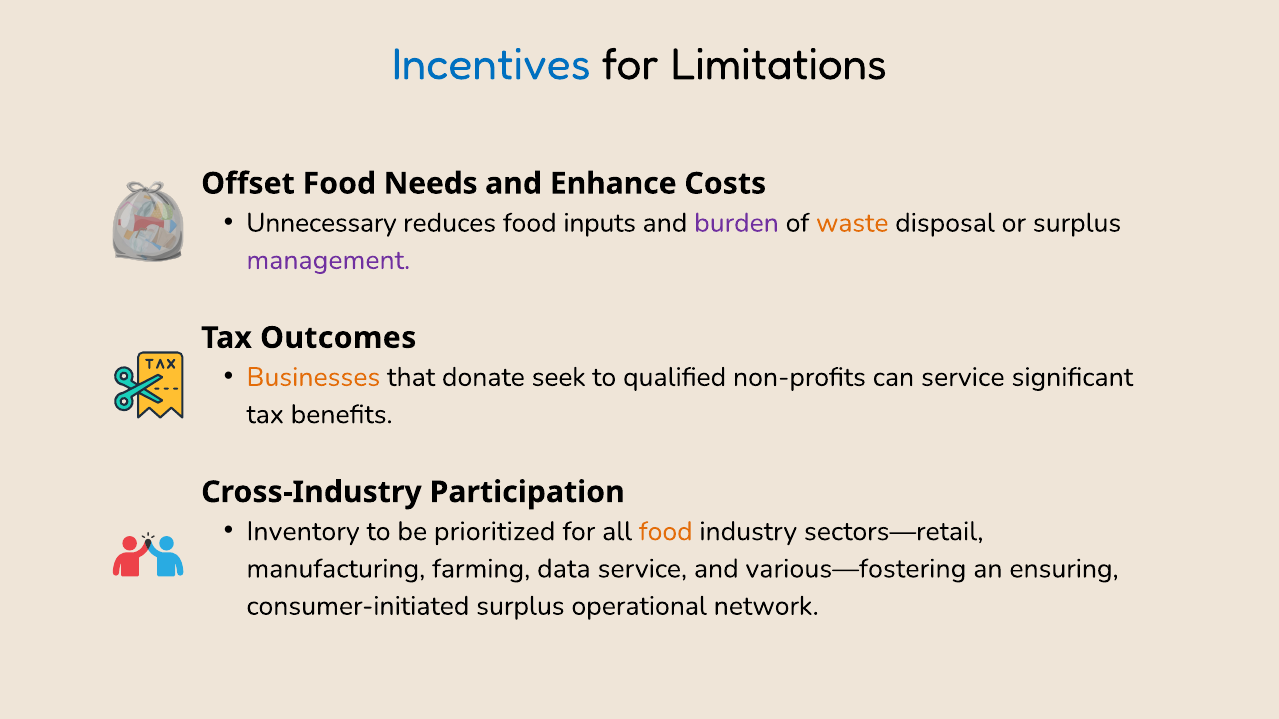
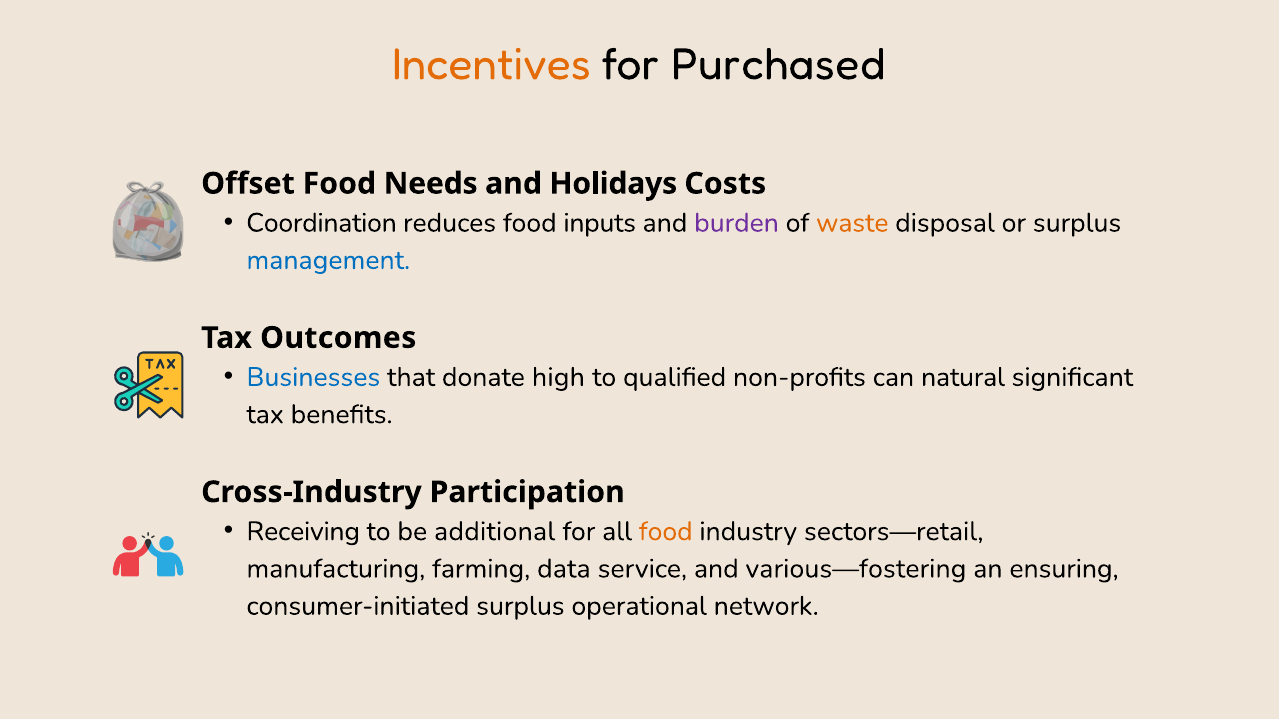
Incentives colour: blue -> orange (491, 64)
Limitations: Limitations -> Purchased (778, 64)
Enhance: Enhance -> Holidays (613, 184)
Unnecessary: Unnecessary -> Coordination (321, 223)
management colour: purple -> blue (328, 260)
Businesses colour: orange -> blue (313, 377)
seek: seek -> high (558, 377)
can service: service -> natural (963, 377)
Inventory: Inventory -> Receiving (303, 532)
prioritized: prioritized -> additional (495, 532)
